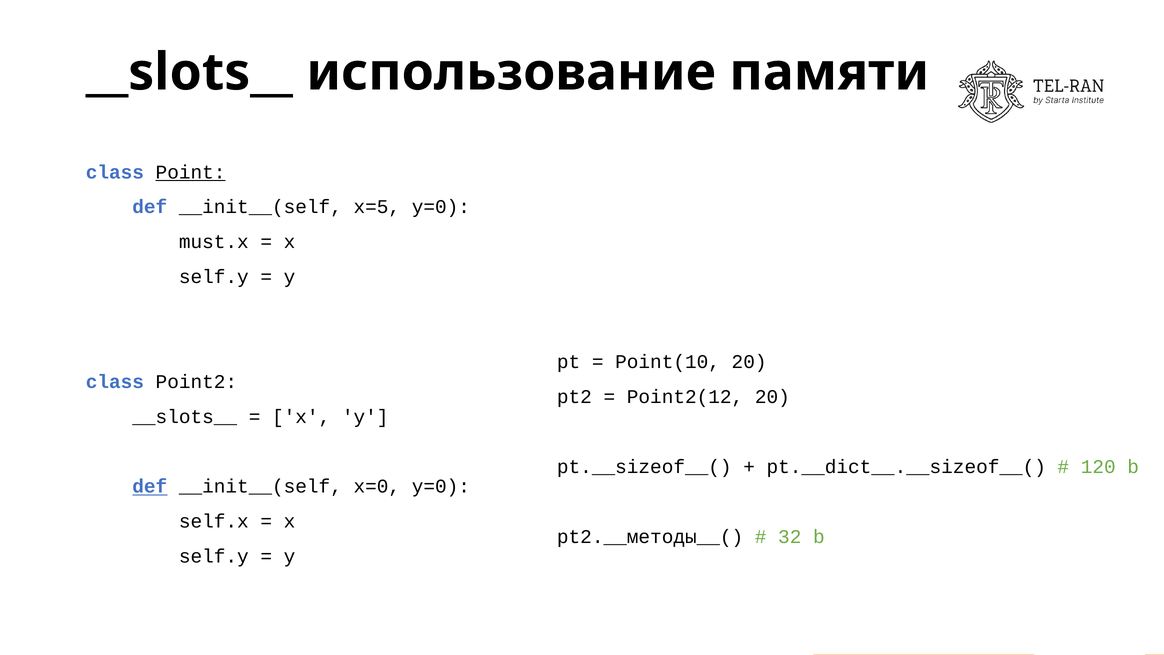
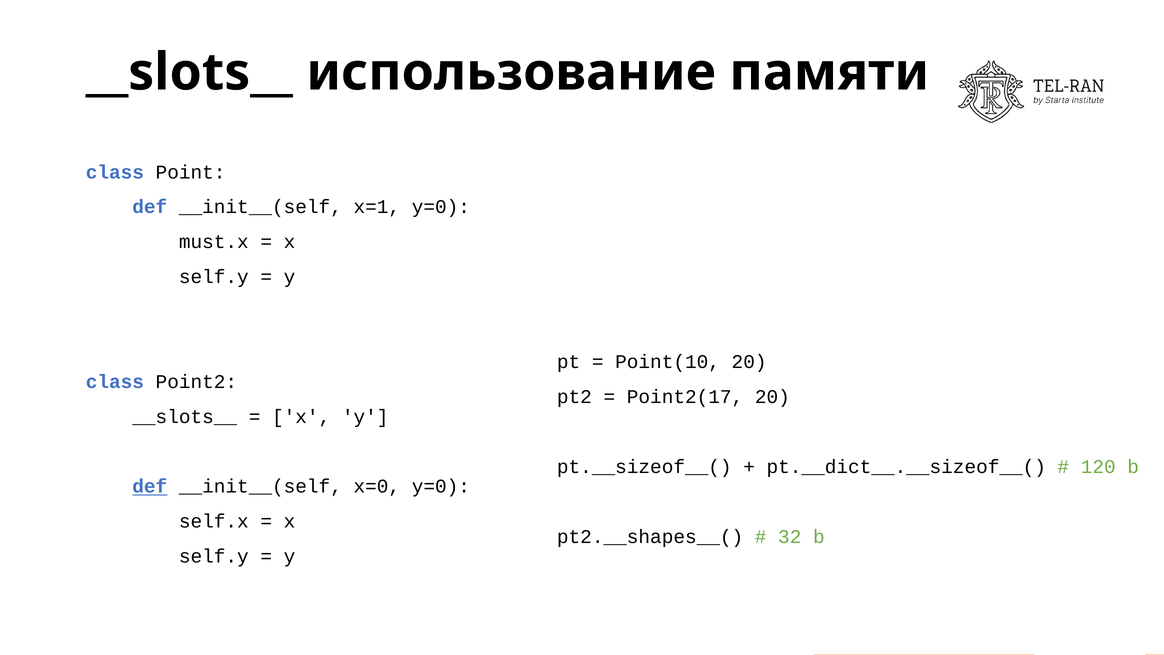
Point underline: present -> none (191, 172)
x=5: x=5 -> x=1 (377, 207)
Point2(12: Point2(12 -> Point2(17 (685, 397)
pt2.__методы__(: pt2.__методы__( -> pt2.__shapes__( (650, 537)
